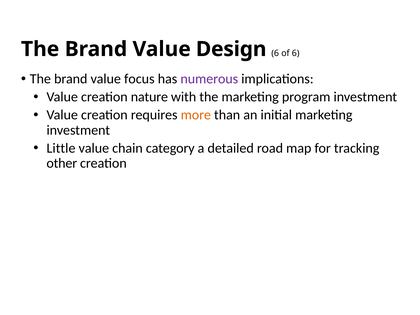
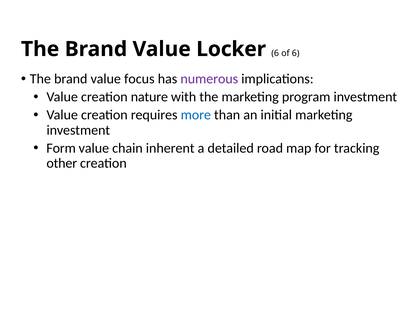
Design: Design -> Locker (231, 49)
more colour: orange -> blue (196, 115)
Little: Little -> Form (61, 148)
category: category -> inherent (170, 148)
